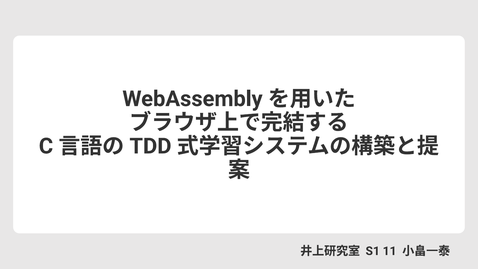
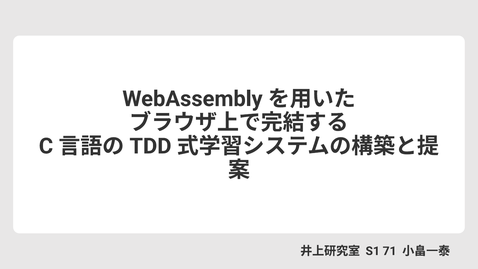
11: 11 -> 71 (390, 251)
